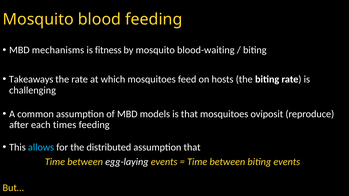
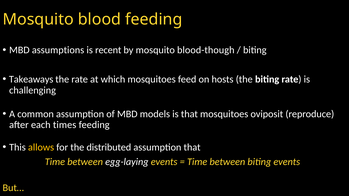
mechanisms: mechanisms -> assumptions (58, 50)
fitness: fitness -> recent (108, 50)
blood-waiting: blood-waiting -> blood-though (206, 50)
allows colour: light blue -> yellow (41, 147)
